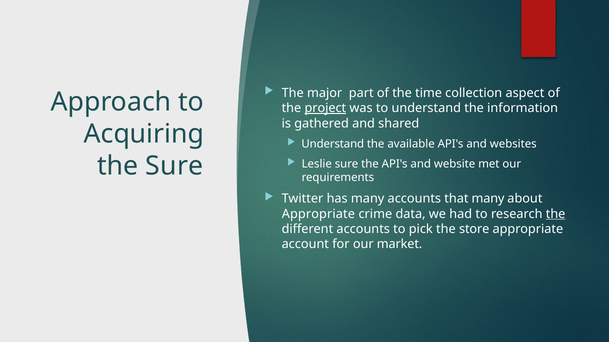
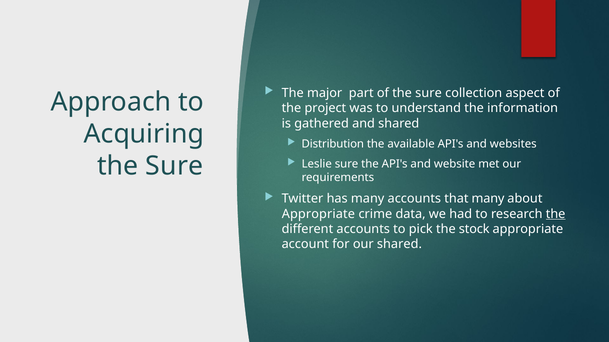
of the time: time -> sure (429, 93)
project underline: present -> none (325, 108)
Understand: Understand -> Distribution (333, 144)
store: store -> stock (474, 229)
our market: market -> shared (399, 245)
